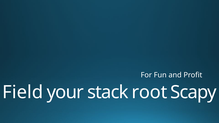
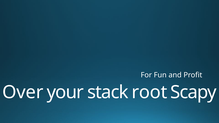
Field: Field -> Over (23, 92)
